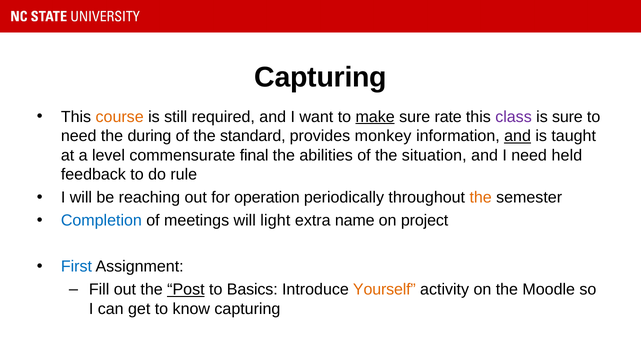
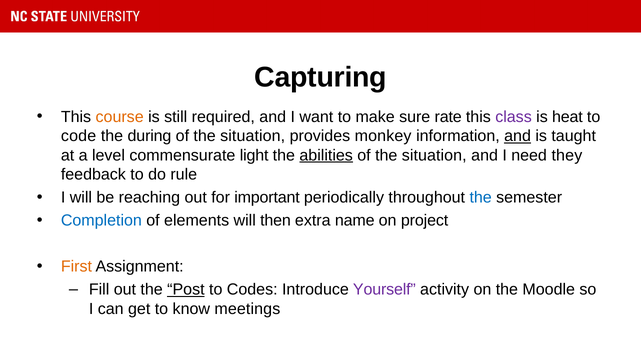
make underline: present -> none (375, 117)
is sure: sure -> heat (567, 117)
need: need -> code (79, 136)
standard: standard -> situation (253, 136)
final: final -> light (254, 155)
abilities underline: none -> present (326, 155)
held: held -> they (567, 155)
operation: operation -> important (267, 197)
the colour: orange -> blue (481, 197)
meetings: meetings -> elements (197, 220)
light: light -> then (276, 220)
First colour: blue -> orange (76, 266)
Basics: Basics -> Codes (252, 289)
Yourself colour: orange -> purple (384, 289)
know capturing: capturing -> meetings (247, 308)
